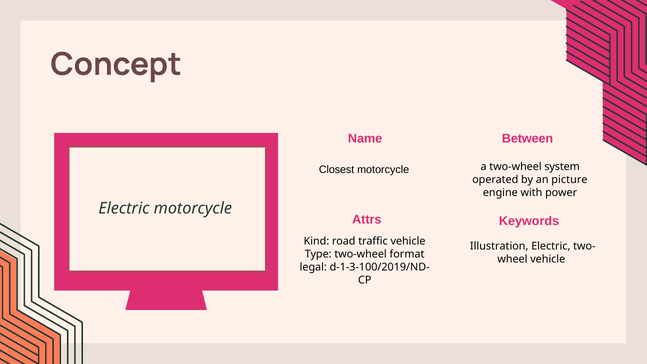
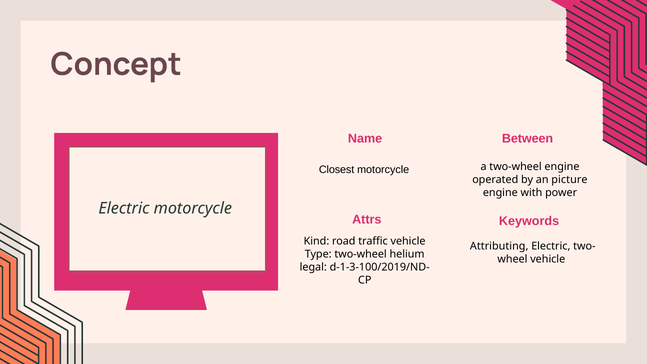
two-wheel system: system -> engine (562, 167)
Illustration: Illustration -> Attributing (499, 246)
format: format -> helium (407, 254)
